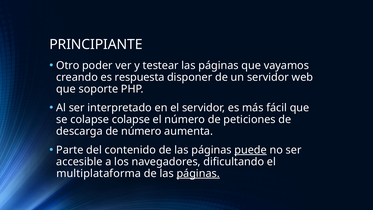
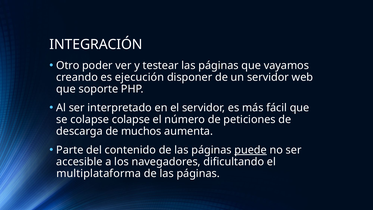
PRINCIPIANTE: PRINCIPIANTE -> INTEGRACIÓN (96, 45)
respuesta: respuesta -> ejecución (139, 77)
de número: número -> muchos (141, 131)
páginas underline: present -> none (198, 173)
